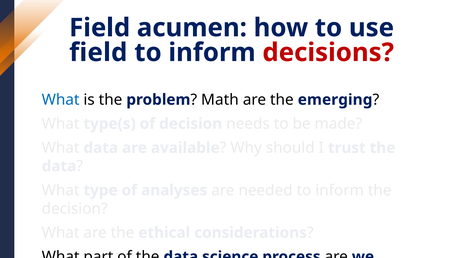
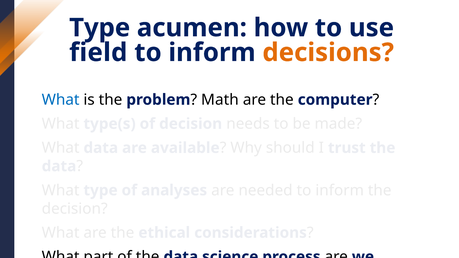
Field: Field -> Type (100, 28)
decisions colour: red -> orange (328, 53)
emerging: emerging -> computer (335, 100)
